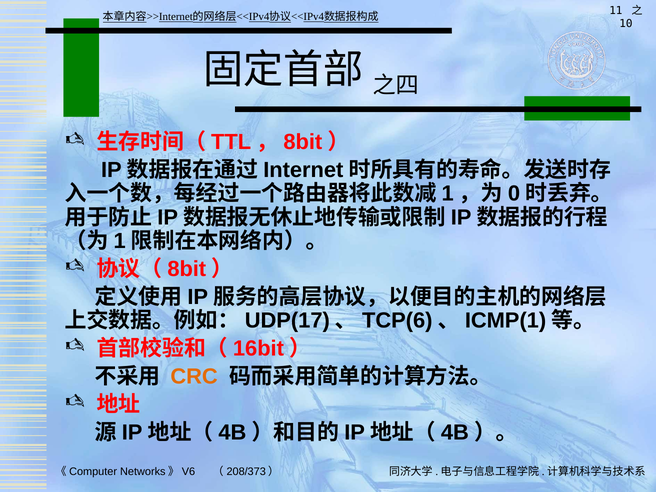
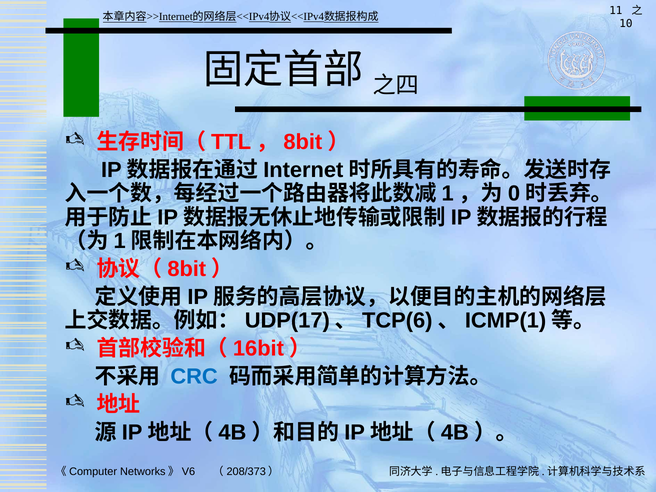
CRC colour: orange -> blue (194, 376)
